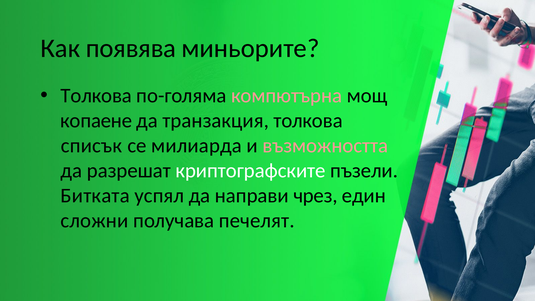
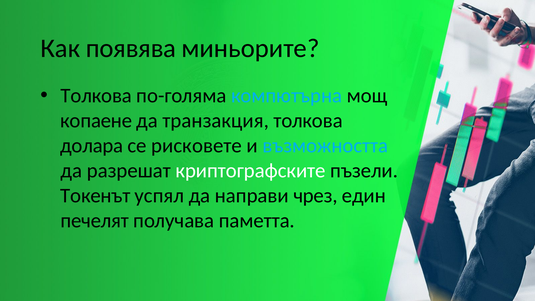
компютърна colour: pink -> light blue (287, 96)
списък: списък -> долара (92, 146)
милиарда: милиарда -> рисковете (197, 146)
възможността colour: pink -> light blue (325, 146)
Битката: Битката -> Токенът (95, 196)
сложни: сложни -> печелят (95, 221)
печелят: печелят -> паметта (257, 221)
